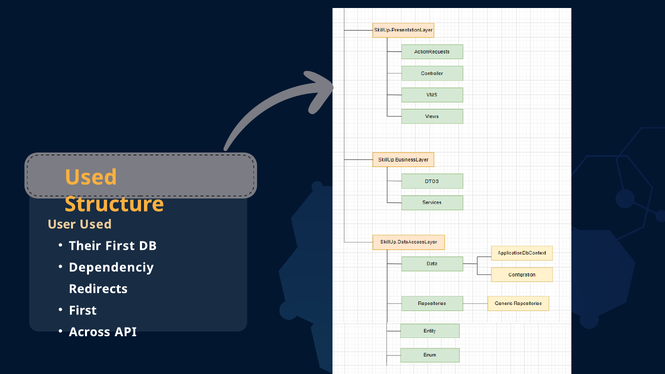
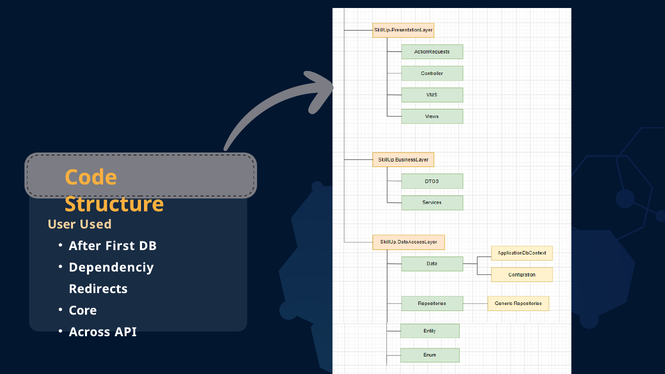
Used: Used -> Code (91, 178)
Their: Their -> After (85, 246)
First: First -> Core (83, 311)
